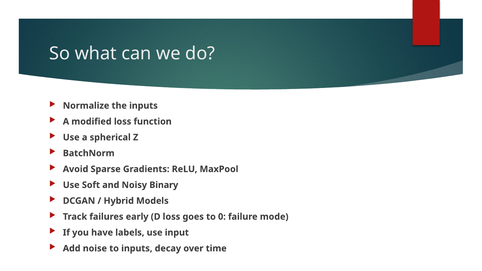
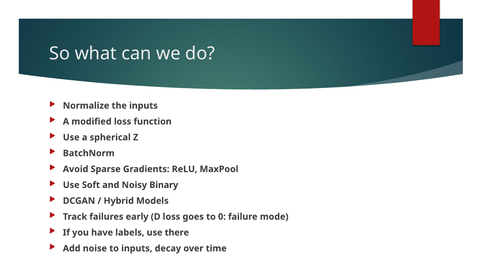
input: input -> there (177, 233)
